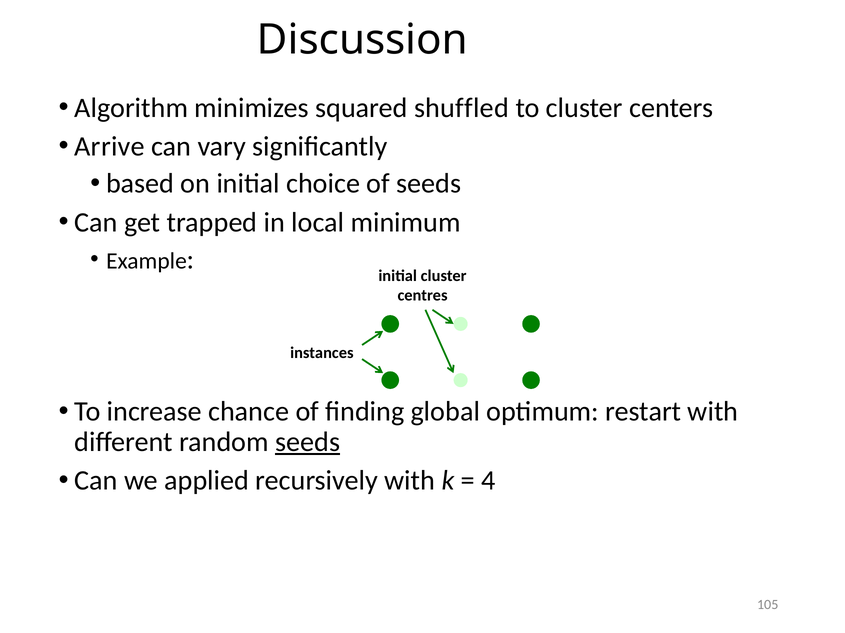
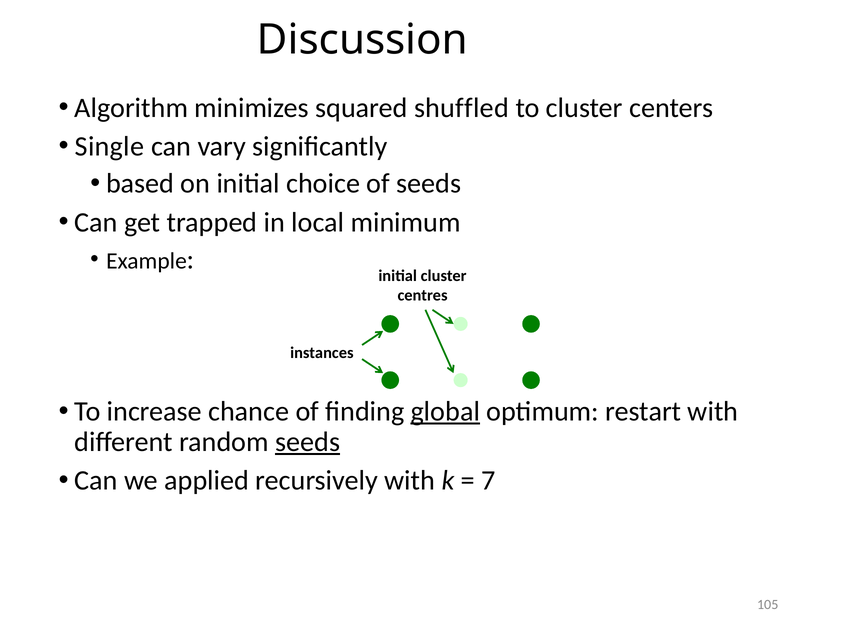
Arrive: Arrive -> Single (110, 146)
global underline: none -> present (445, 412)
4: 4 -> 7 (488, 481)
